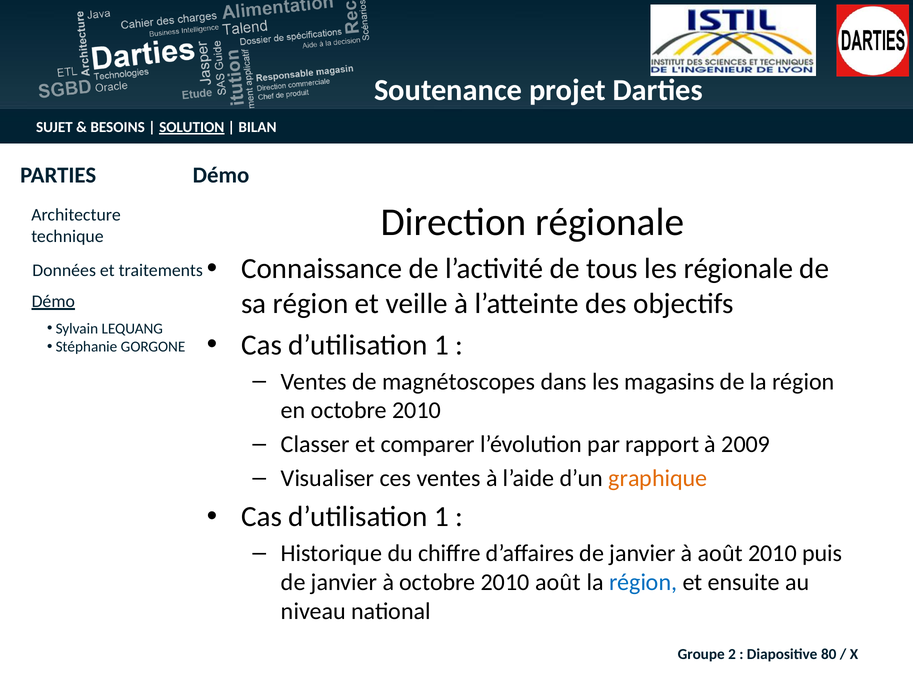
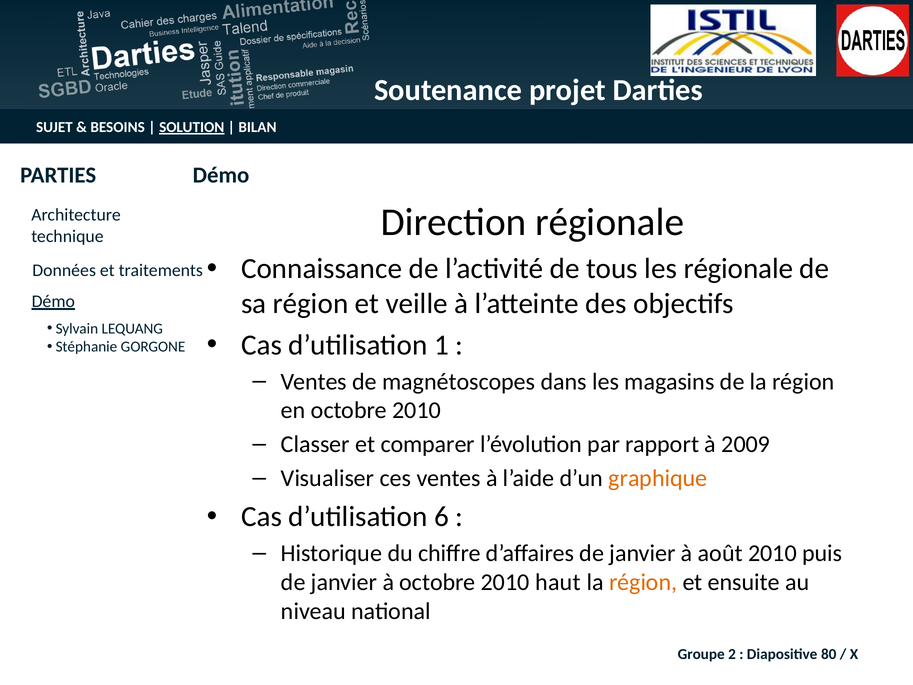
1: 1 -> 6 (441, 517)
2010 août: août -> haut (558, 582)
région colour: blue -> orange (643, 582)
